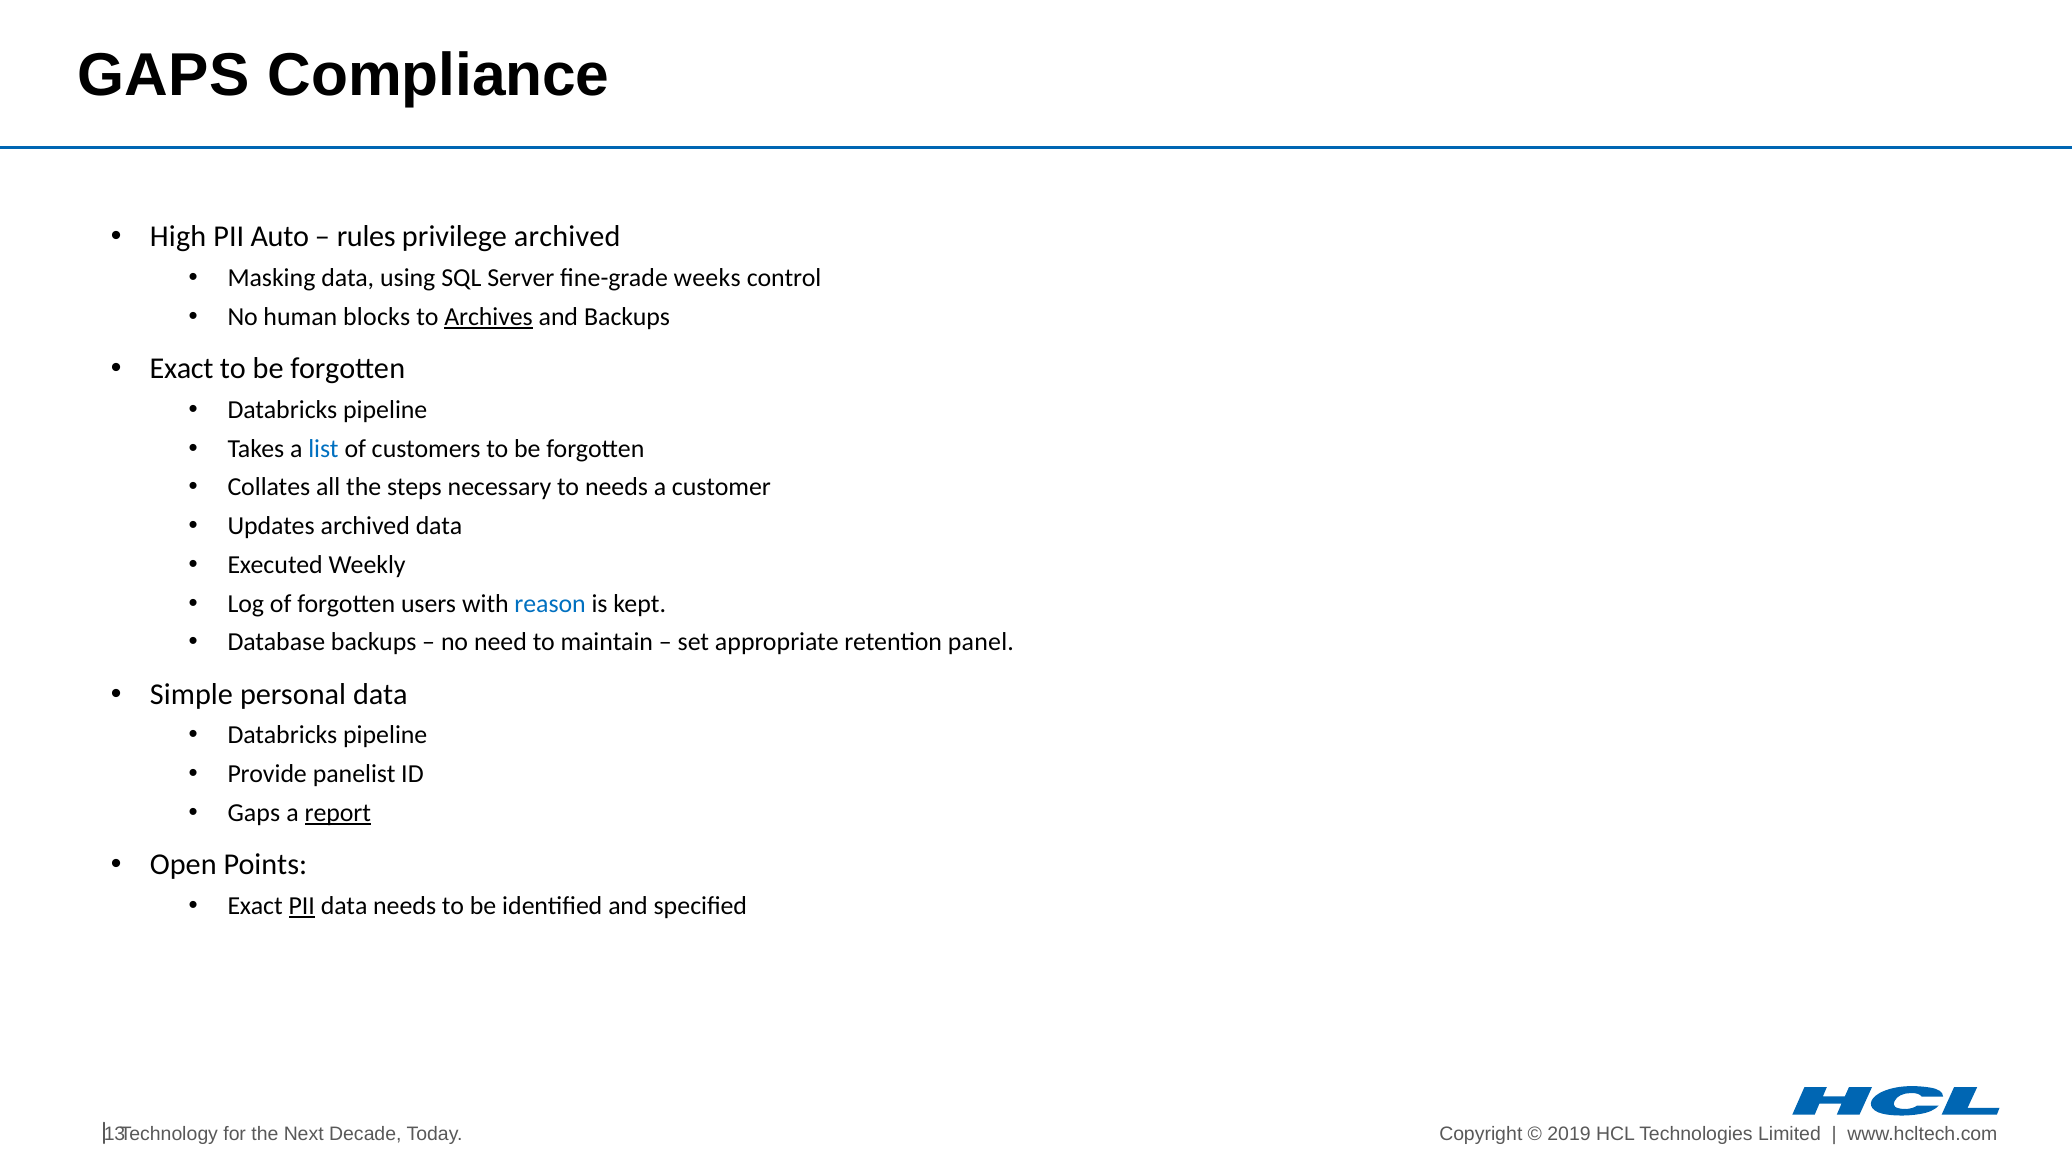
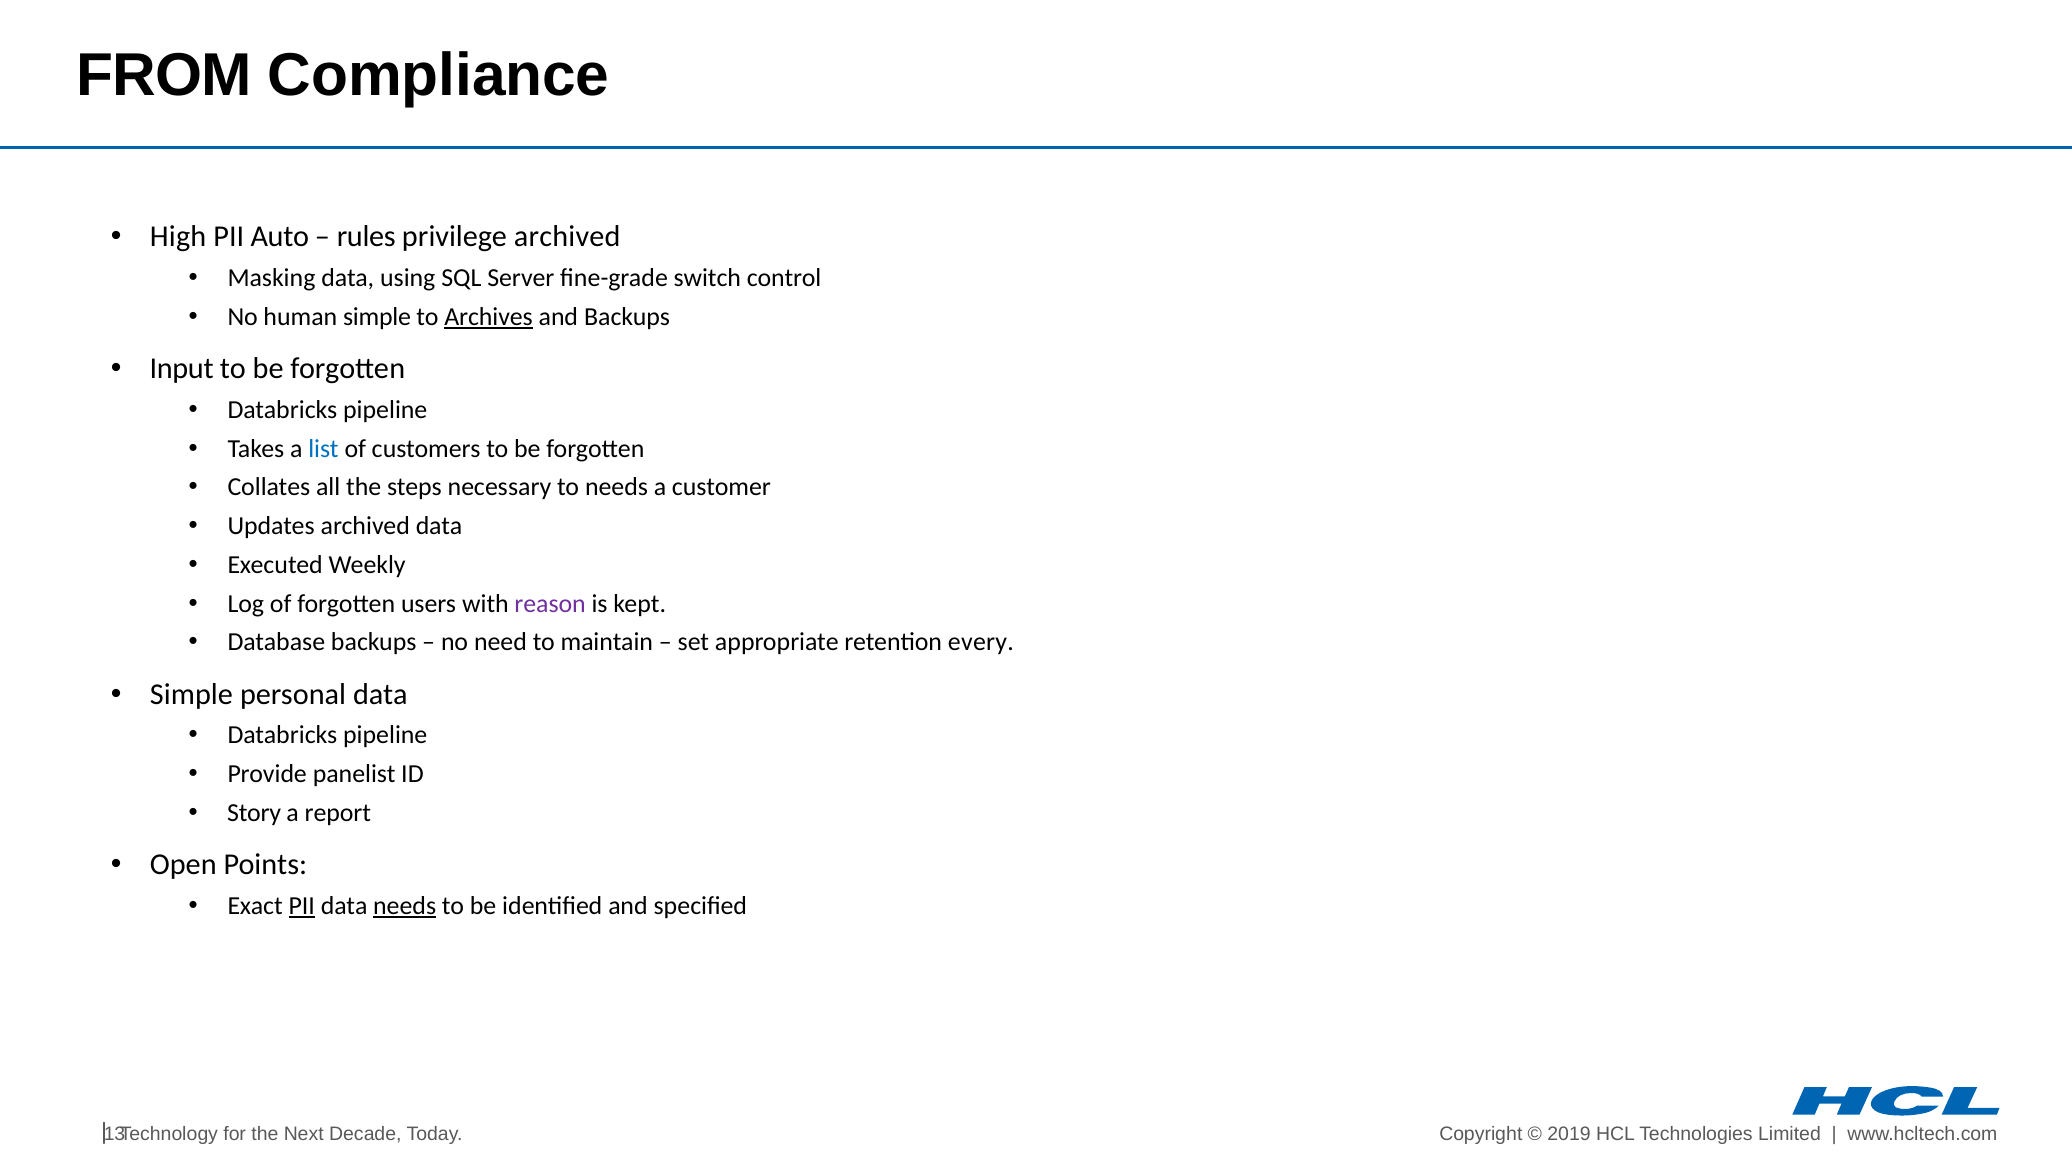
GAPS: GAPS -> FROM (164, 75)
weeks: weeks -> switch (707, 278)
human blocks: blocks -> simple (377, 317)
Exact: Exact -> Input (182, 369)
reason colour: blue -> purple (550, 603)
panel: panel -> every (981, 642)
Gaps: Gaps -> Story (254, 813)
report underline: present -> none (338, 813)
needs underline: none -> present (405, 906)
